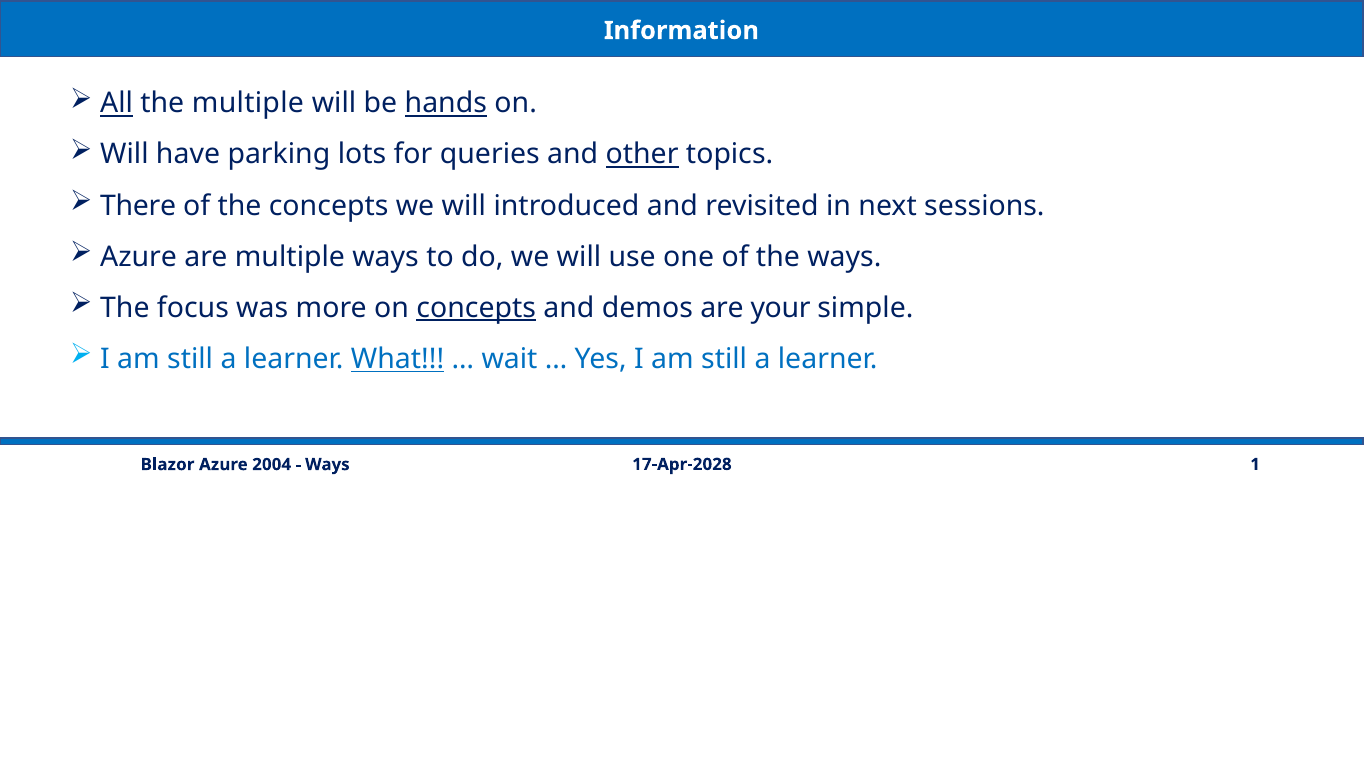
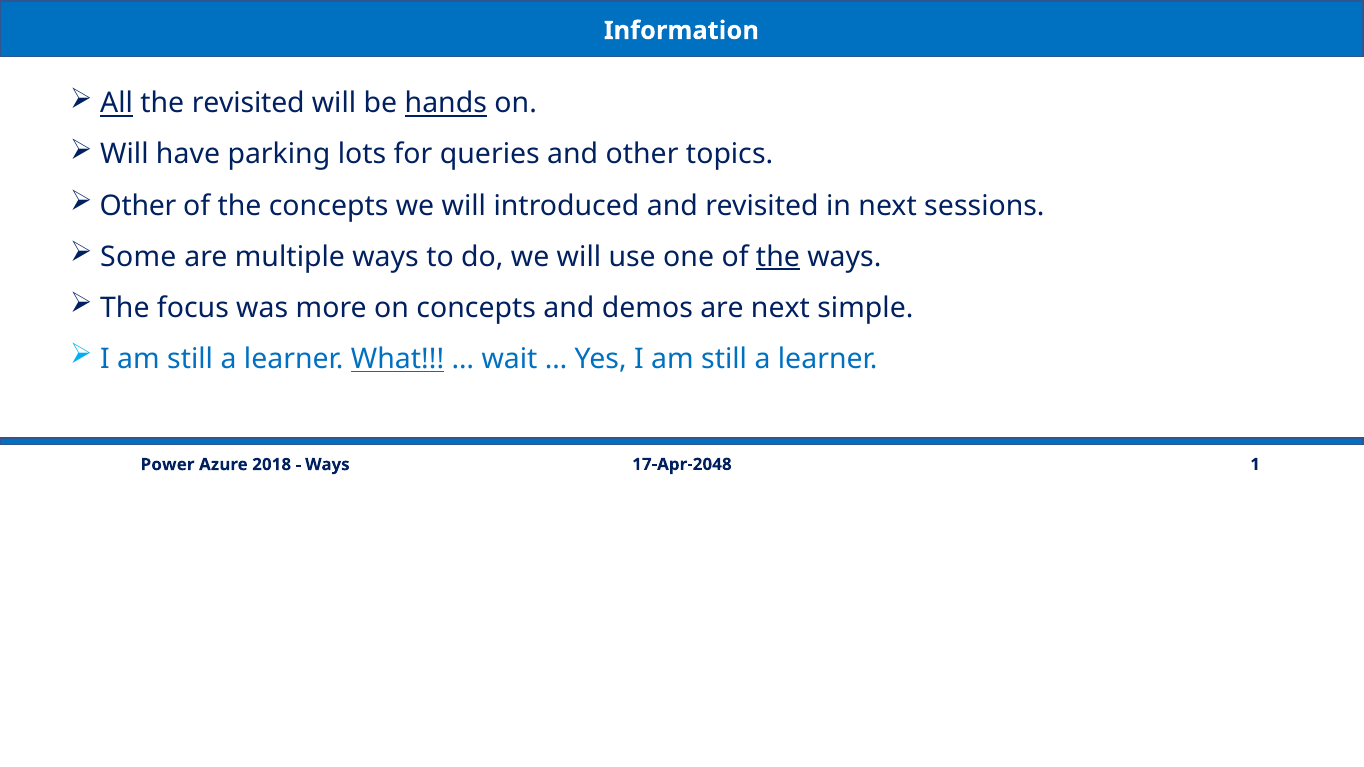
the multiple: multiple -> revisited (248, 104)
other underline: present -> none (642, 155)
There: There -> Other (138, 206)
Azure: Azure -> Some (138, 257)
the underline: none -> present (778, 257)
concepts underline: present -> none (476, 308)
are your: your -> next (780, 308)
17-Apr-2028: 17-Apr-2028 -> 17-Apr-2048 (682, 465)
Blazor: Blazor -> Power (168, 465)
2004: 2004 -> 2018 (272, 465)
